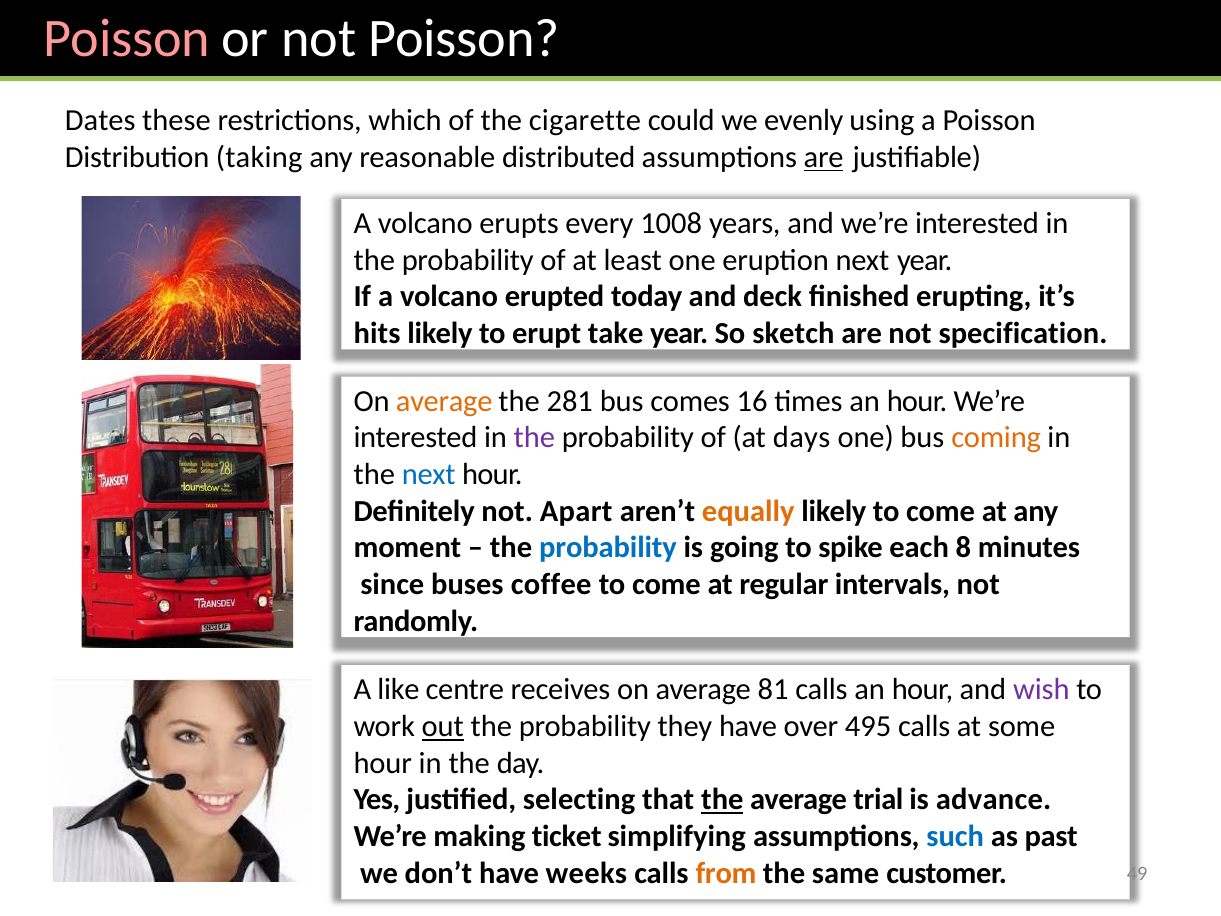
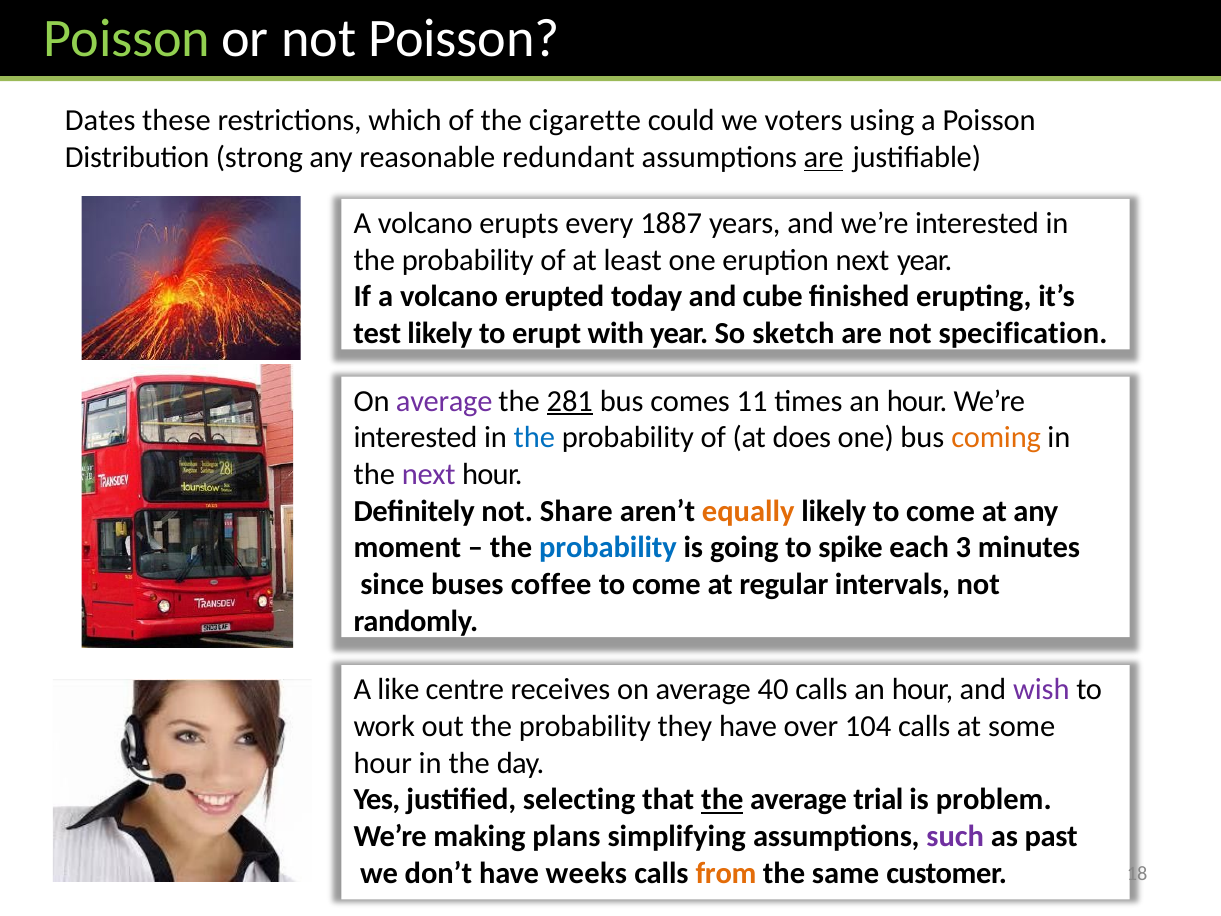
Poisson colour: pink -> light green (127, 39)
evenly: evenly -> voters (804, 121)
taking: taking -> strong (259, 157)
distributed: distributed -> redundant (569, 157)
1008: 1008 -> 1887 (671, 223)
deck: deck -> cube (773, 297)
hits: hits -> test (377, 333)
take: take -> with (616, 333)
average colour: orange -> purple (444, 401)
281 underline: none -> present (570, 401)
16: 16 -> 11 (752, 401)
the colour: purple -> blue (534, 438)
days: days -> does (802, 438)
next colour: blue -> purple (429, 474)
Apart: Apart -> Share (576, 511)
8: 8 -> 3 (963, 548)
81: 81 -> 40 (773, 690)
out underline: present -> none (443, 726)
495: 495 -> 104 (868, 726)
advance: advance -> problem (994, 800)
ticket: ticket -> plans (566, 836)
such colour: blue -> purple (955, 836)
49: 49 -> 18 (1137, 874)
